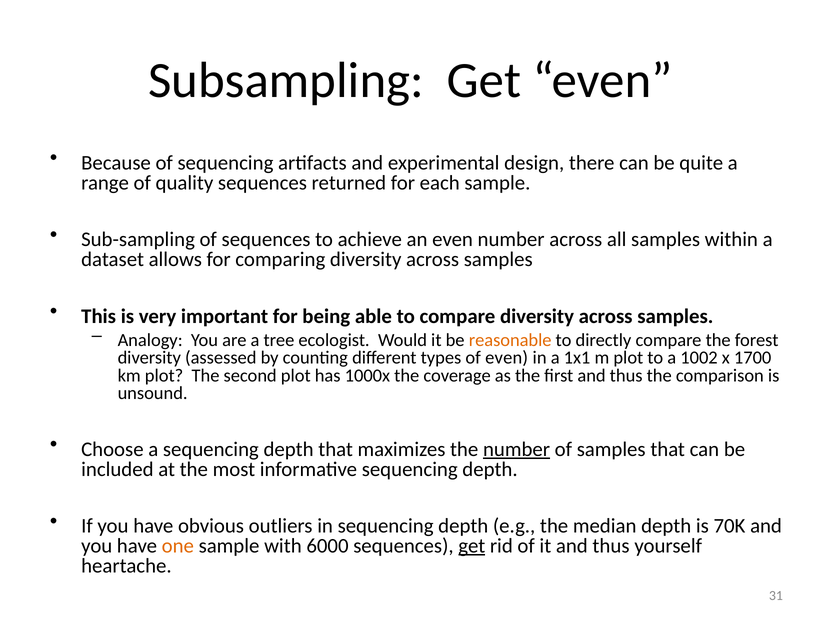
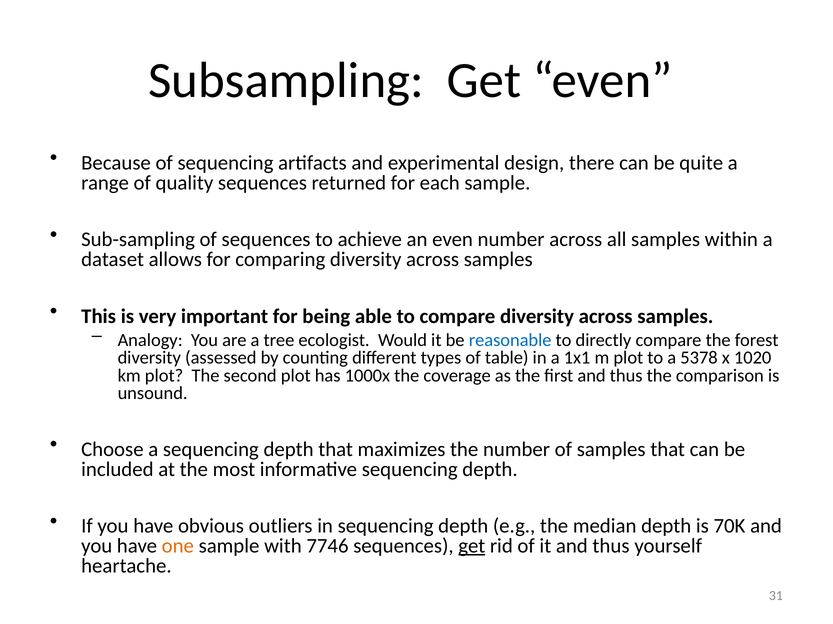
reasonable colour: orange -> blue (510, 340)
of even: even -> table (507, 358)
1002: 1002 -> 5378 (699, 358)
1700: 1700 -> 1020 (753, 358)
number underline: present -> none (517, 450)
6000: 6000 -> 7746 (327, 547)
